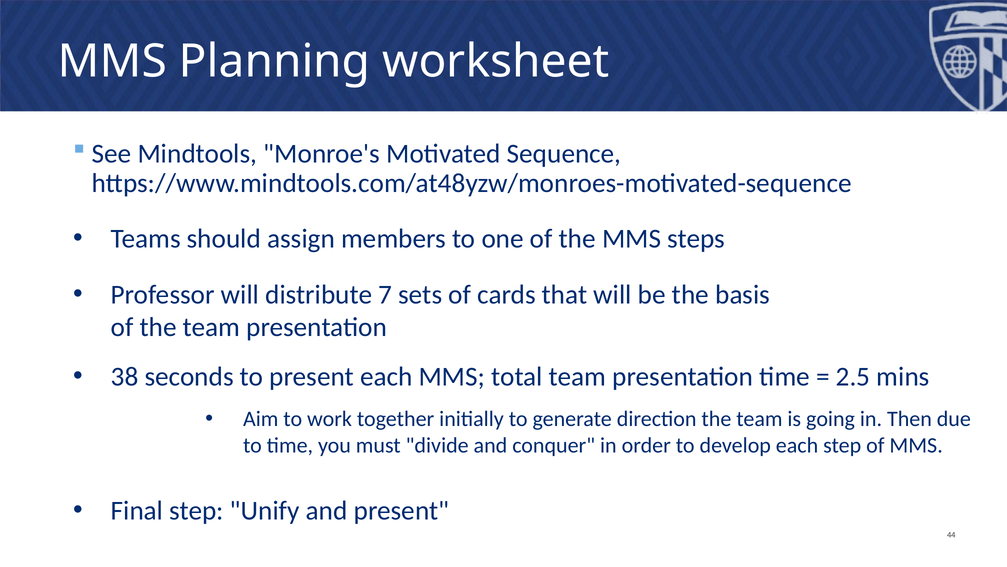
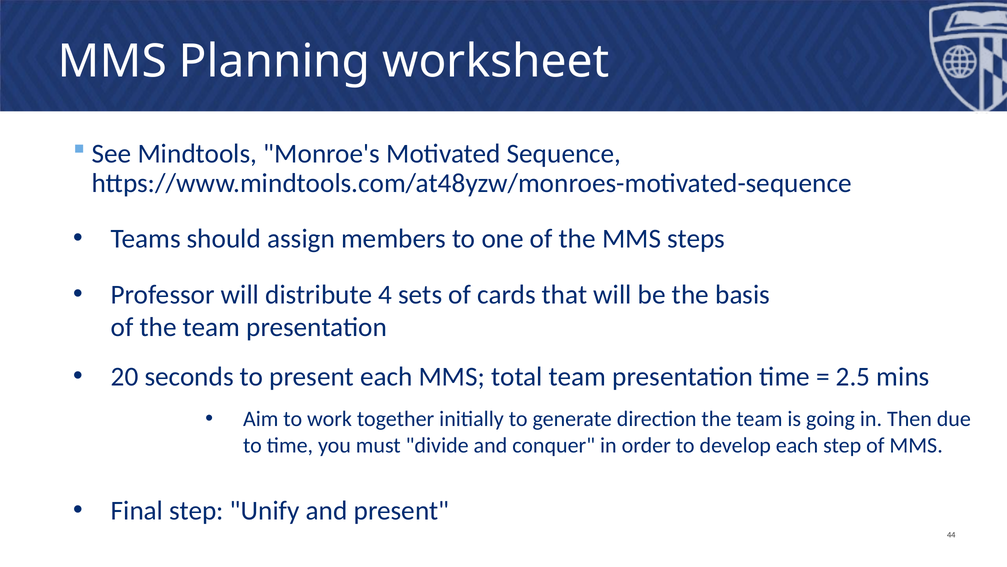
7: 7 -> 4 (385, 294)
38: 38 -> 20 (125, 377)
